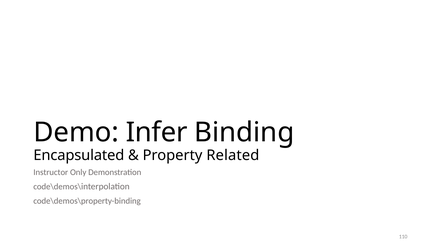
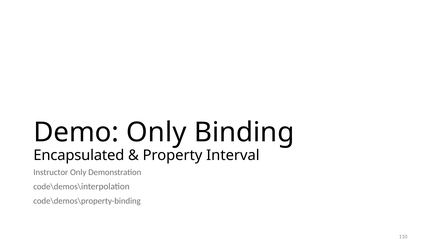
Demo Infer: Infer -> Only (156, 132)
Related: Related -> Interval (233, 155)
